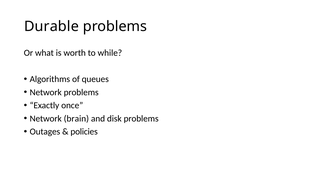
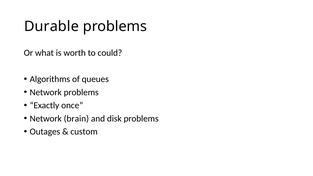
while: while -> could (110, 53)
policies: policies -> custom (84, 132)
